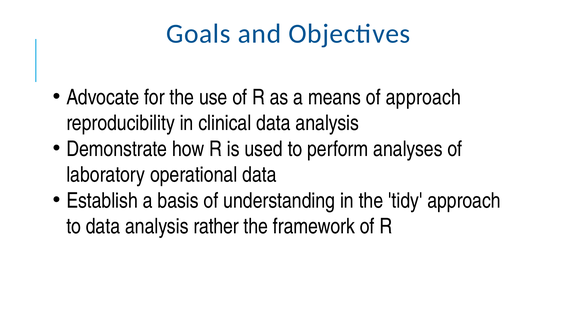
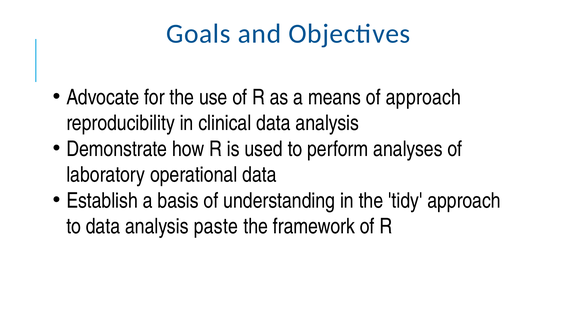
rather: rather -> paste (216, 227)
